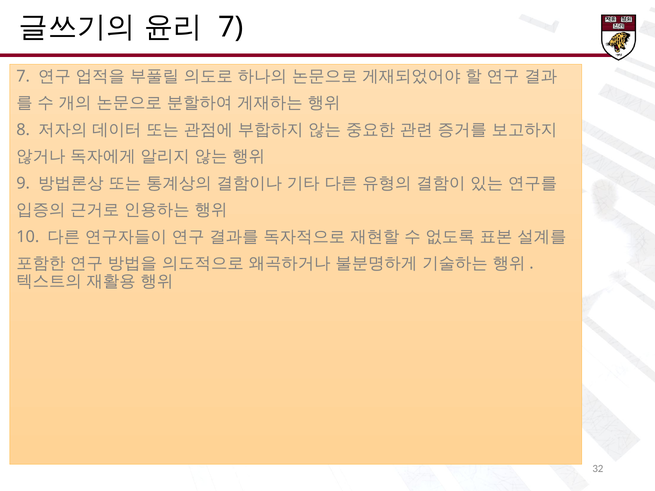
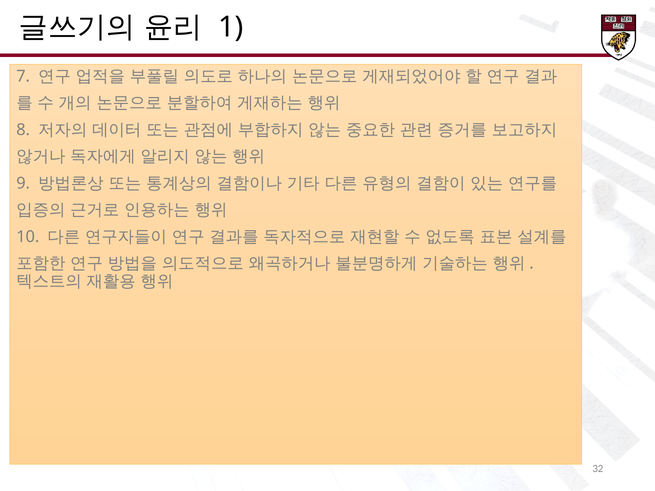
7: 7 -> 1 (231, 27)
